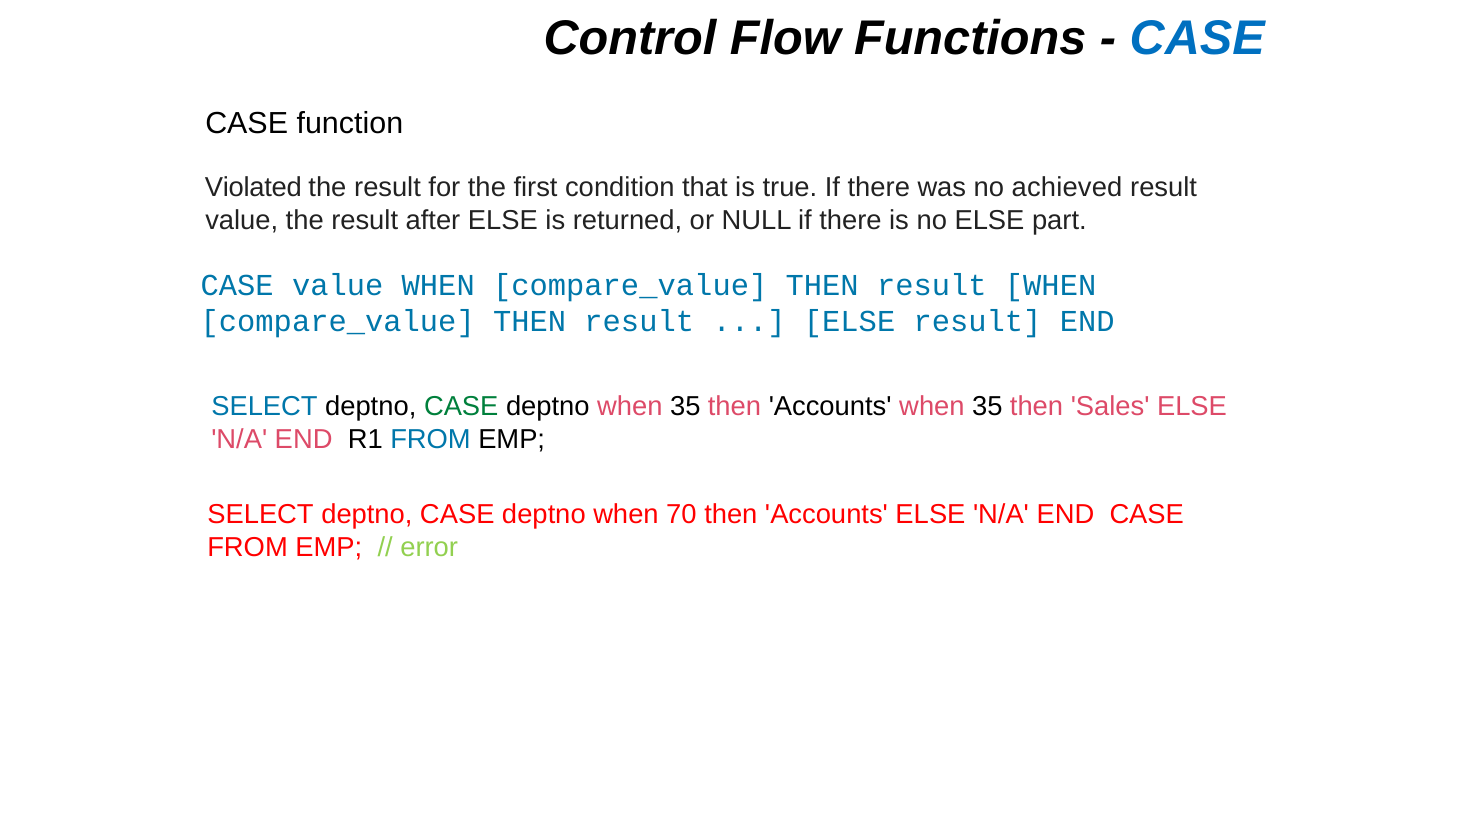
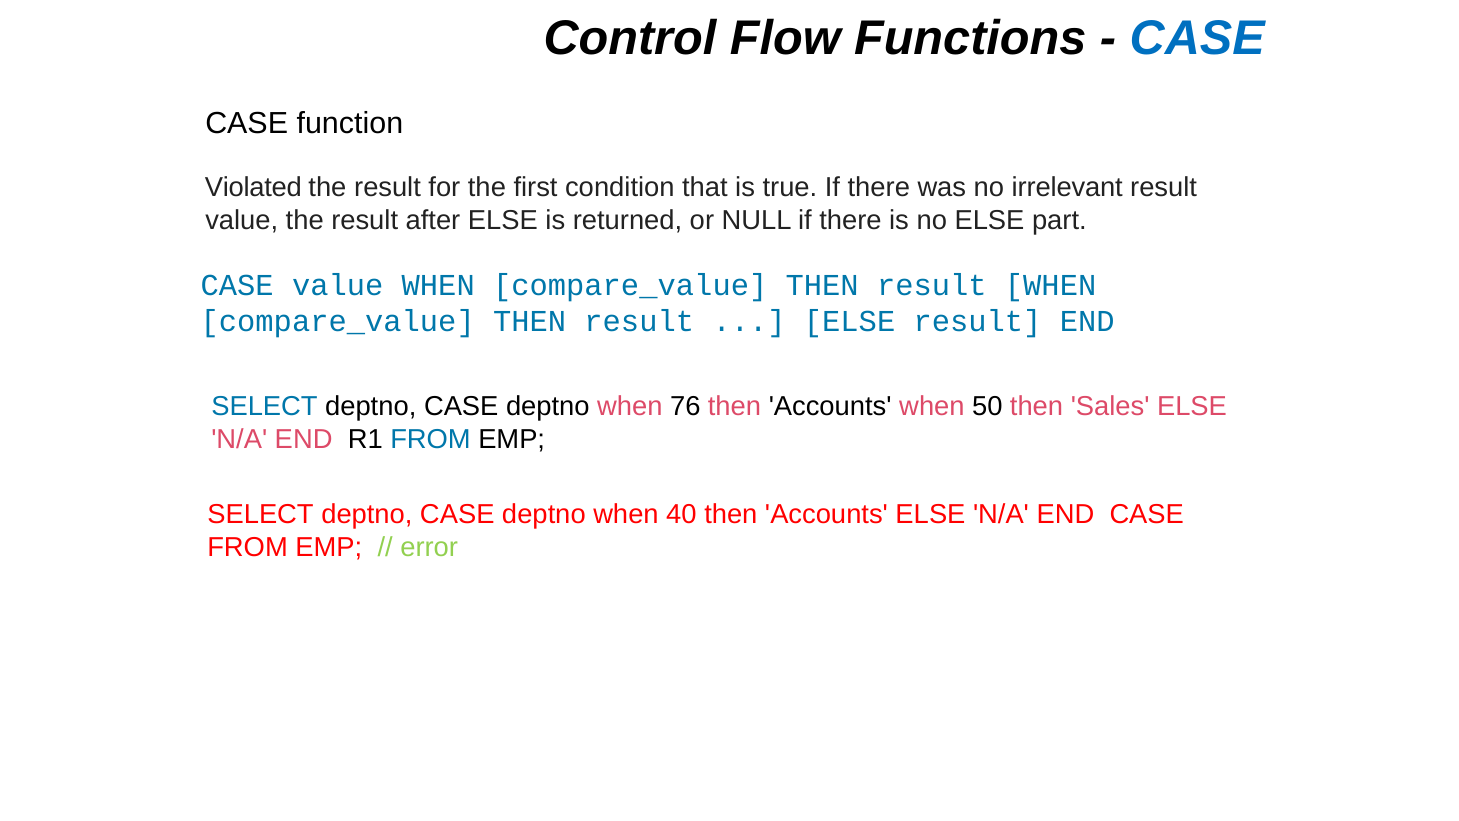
achieved: achieved -> irrelevant (1067, 188)
CASE colour: green -> black (461, 407)
deptno when 35: 35 -> 76 (685, 407)
Accounts when 35: 35 -> 50 (987, 407)
70: 70 -> 40 (681, 514)
